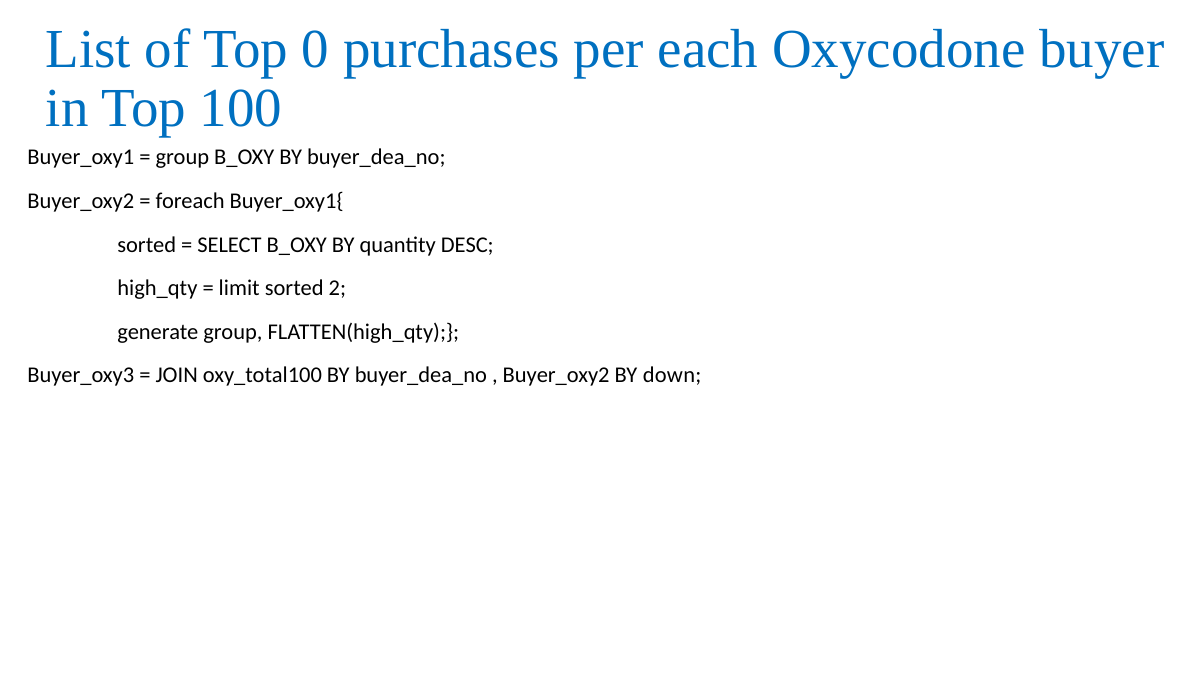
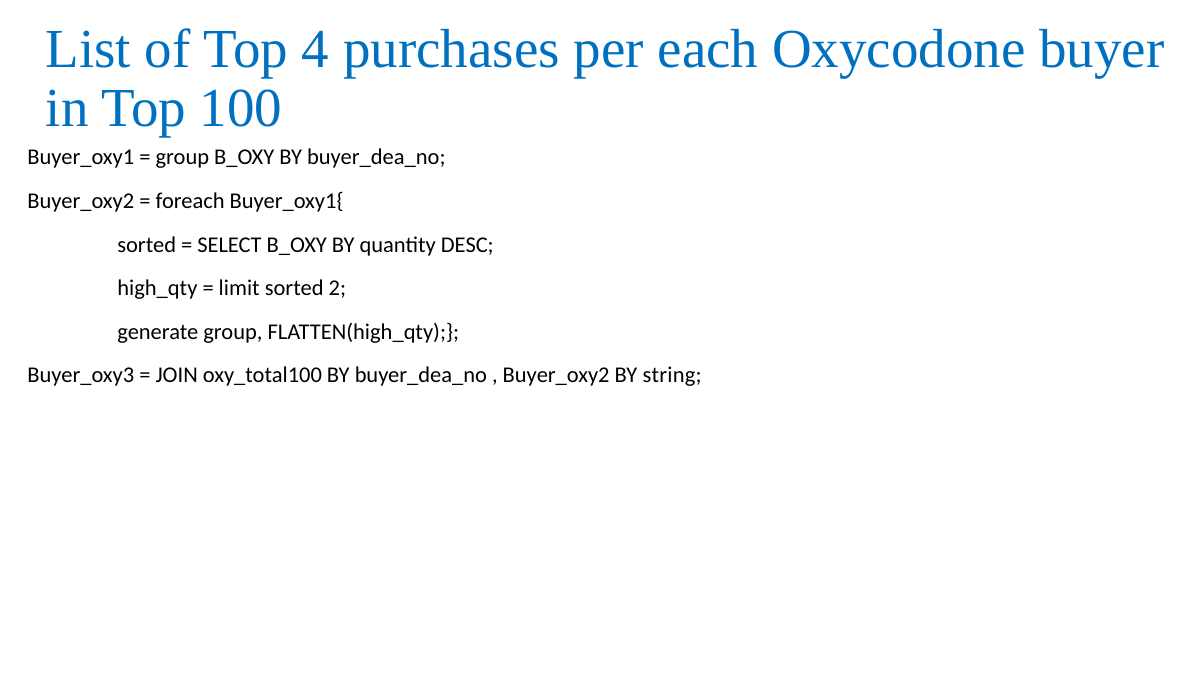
0: 0 -> 4 (316, 49)
down: down -> string (672, 375)
